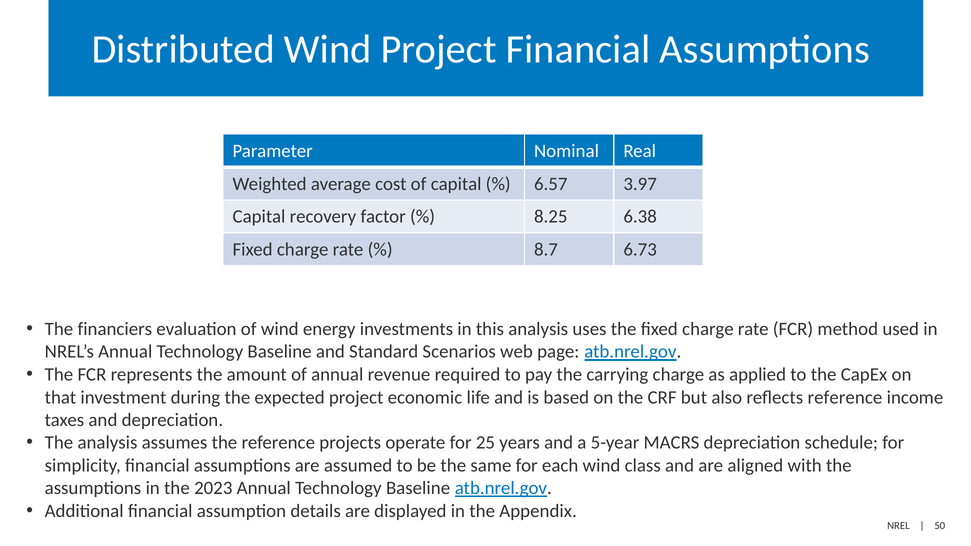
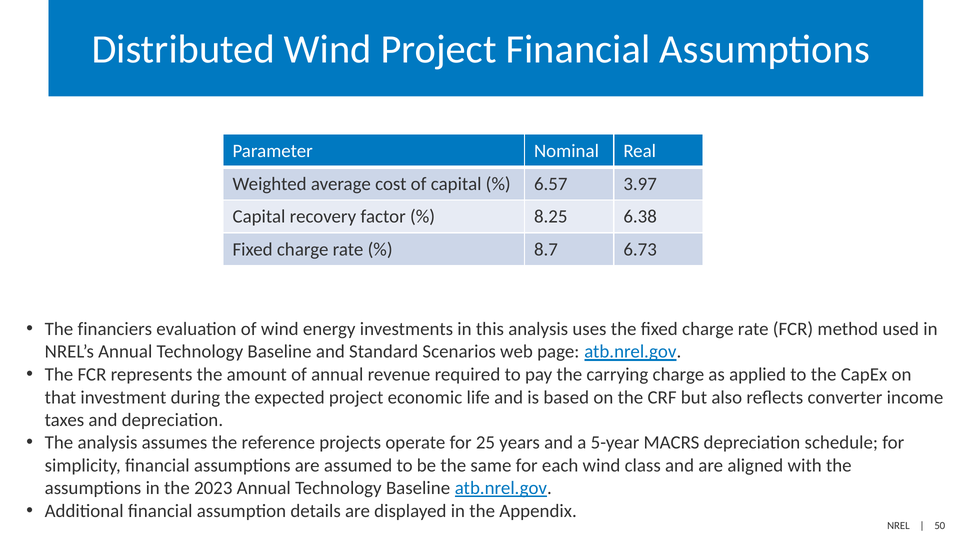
reflects reference: reference -> converter (845, 398)
